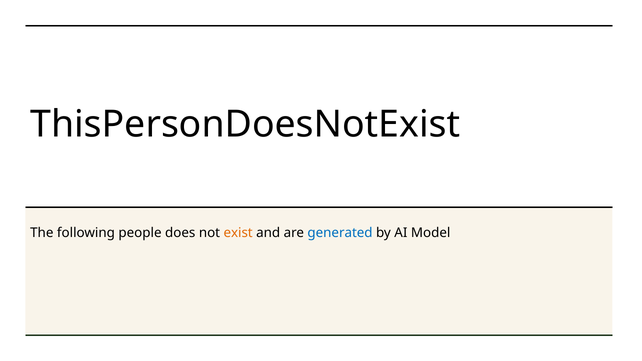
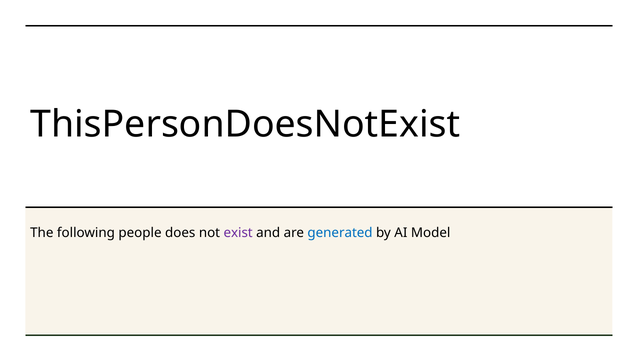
exist colour: orange -> purple (238, 233)
